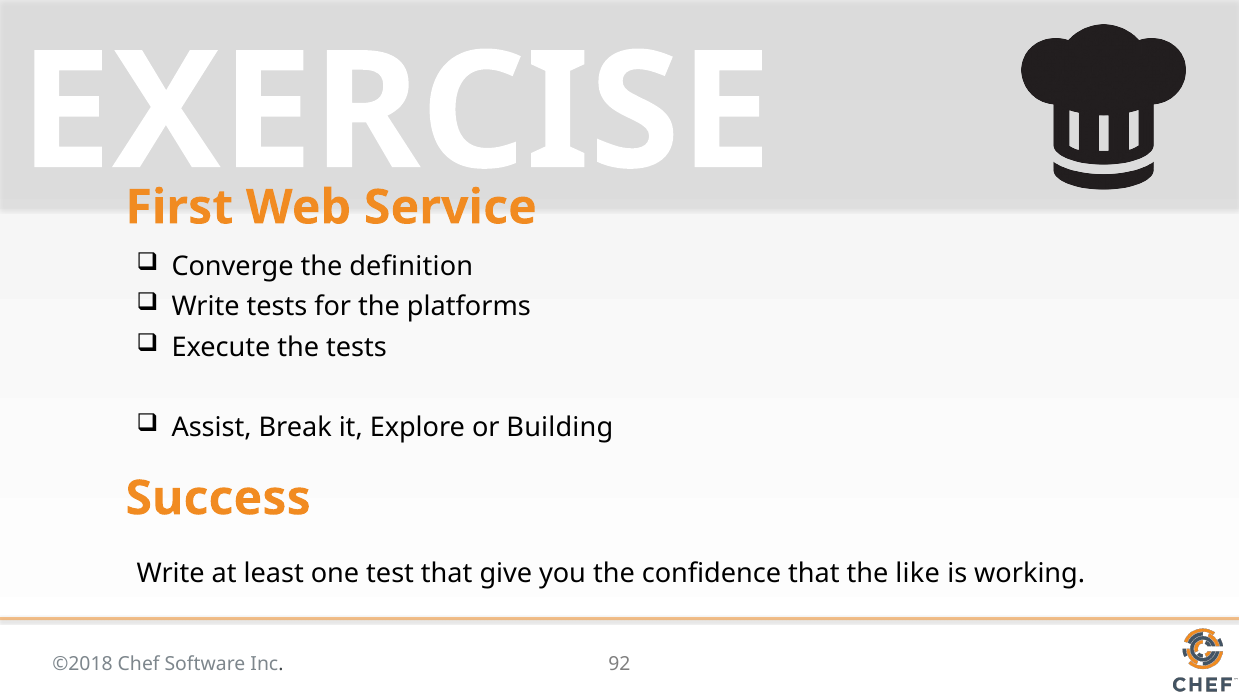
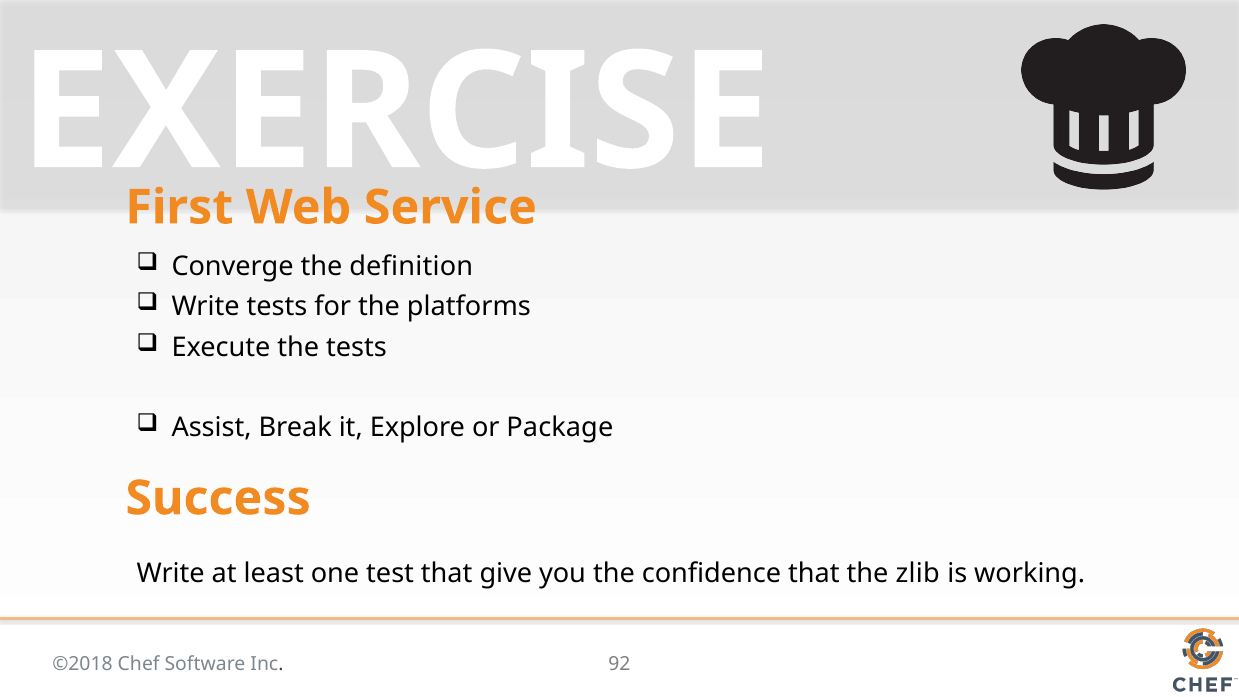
Building: Building -> Package (560, 428)
like: like -> zlib (918, 574)
